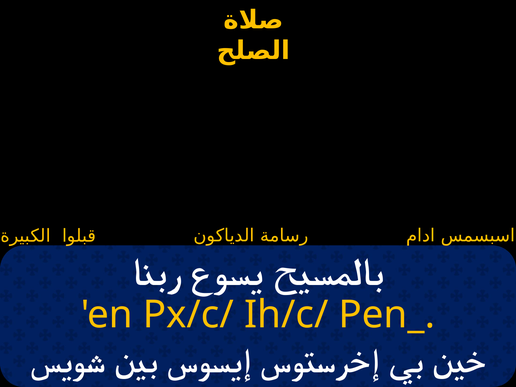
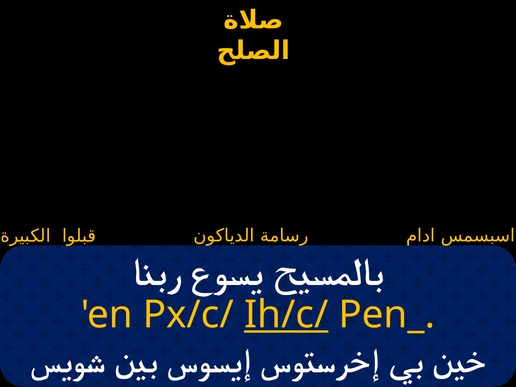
Ih/c/ underline: none -> present (286, 315)
